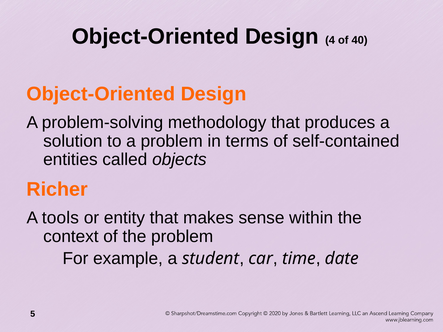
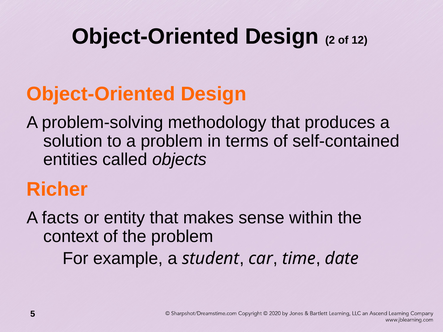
4: 4 -> 2 (330, 40)
40: 40 -> 12 (360, 40)
tools: tools -> facts (60, 218)
